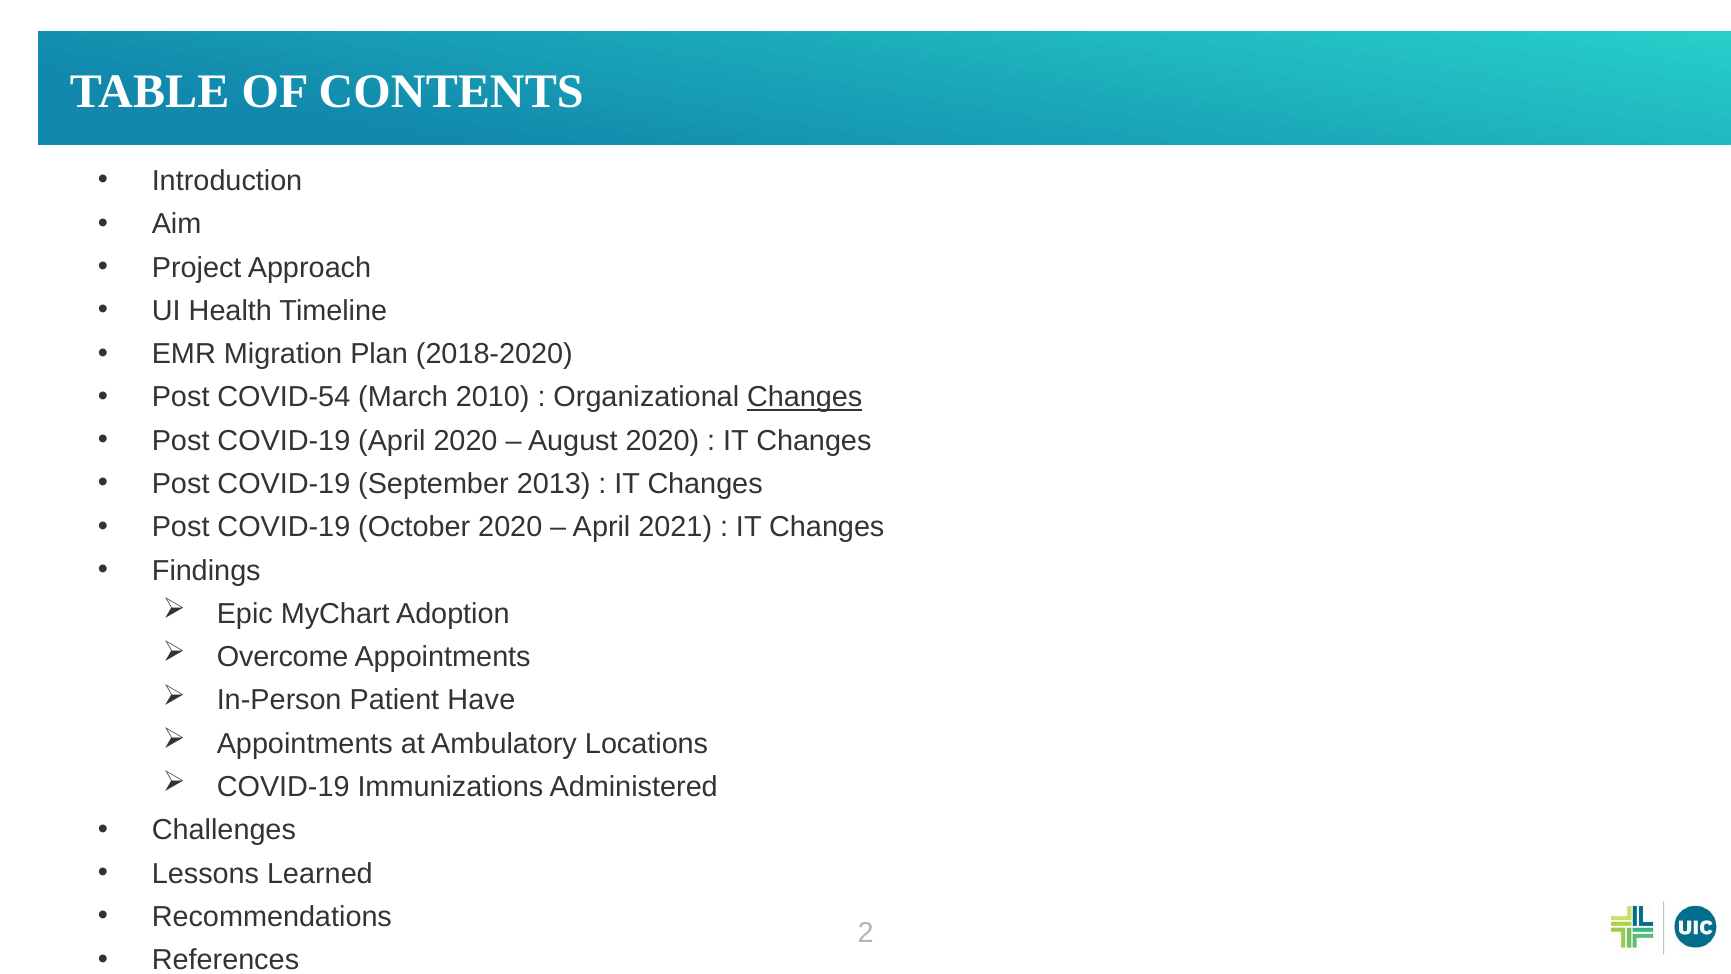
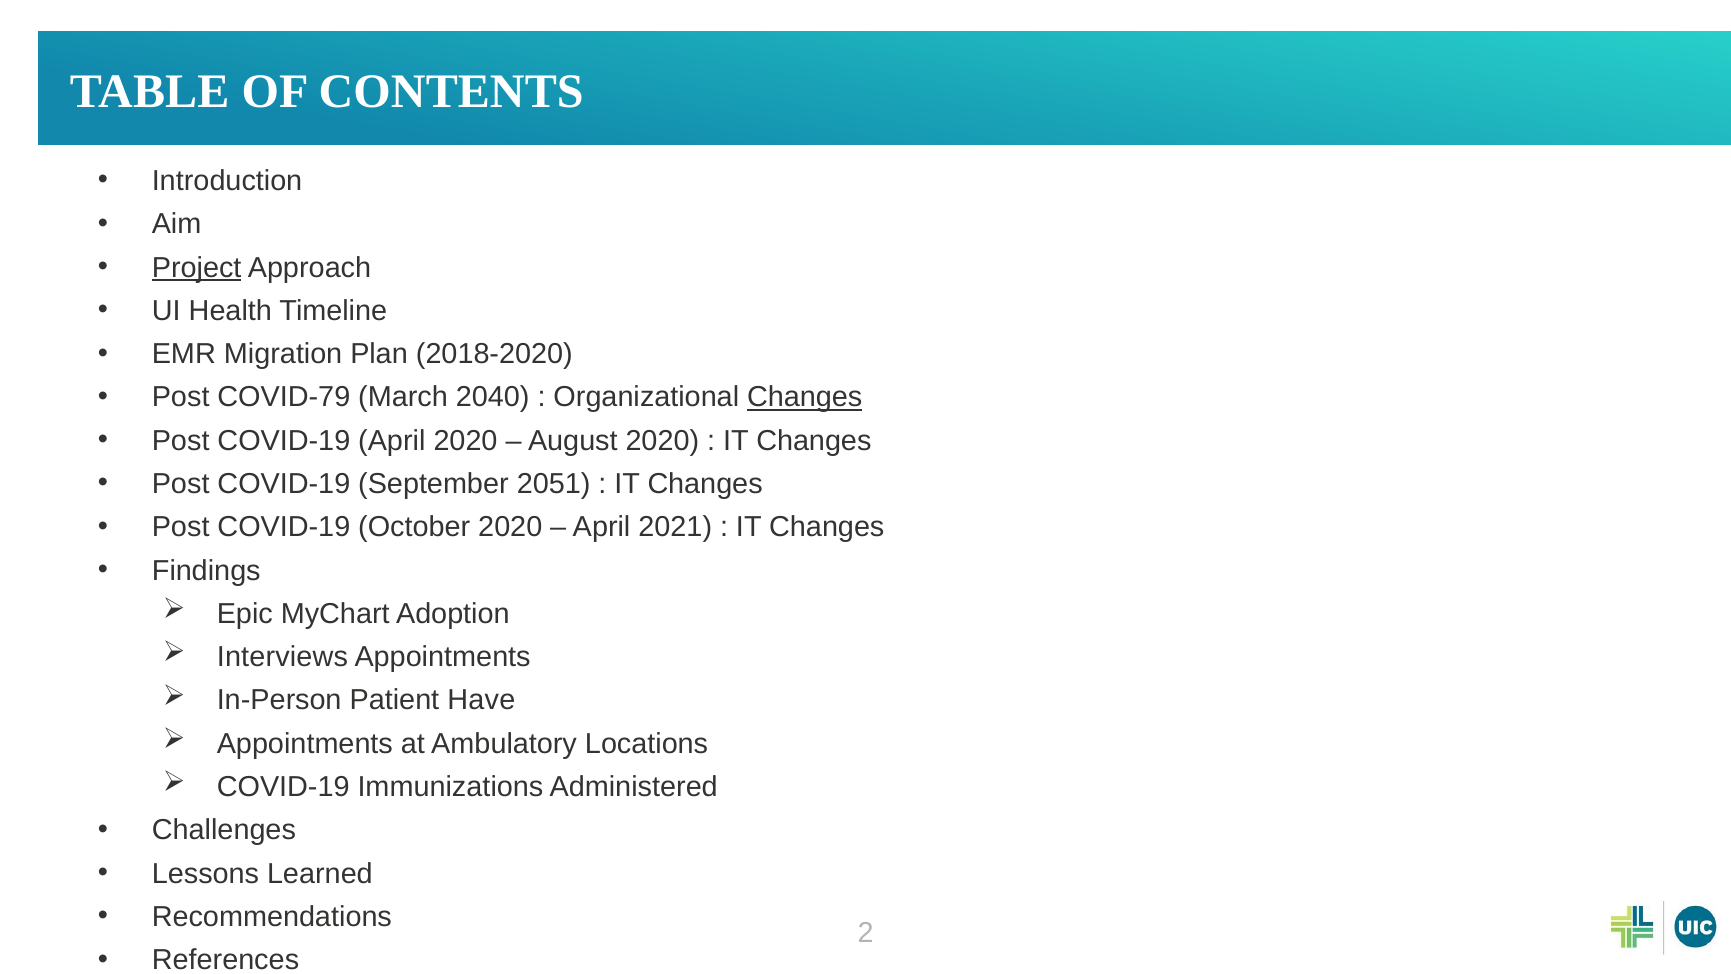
Project underline: none -> present (197, 267)
COVID-54: COVID-54 -> COVID-79 (284, 397)
2010: 2010 -> 2040 (493, 397)
2013: 2013 -> 2051 (554, 484)
Overcome: Overcome -> Interviews (282, 657)
